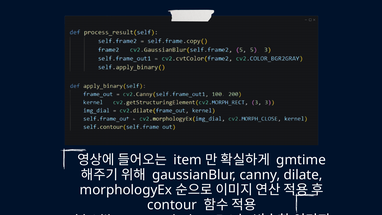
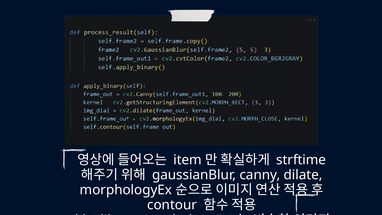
gmtime: gmtime -> strftime (301, 160)
